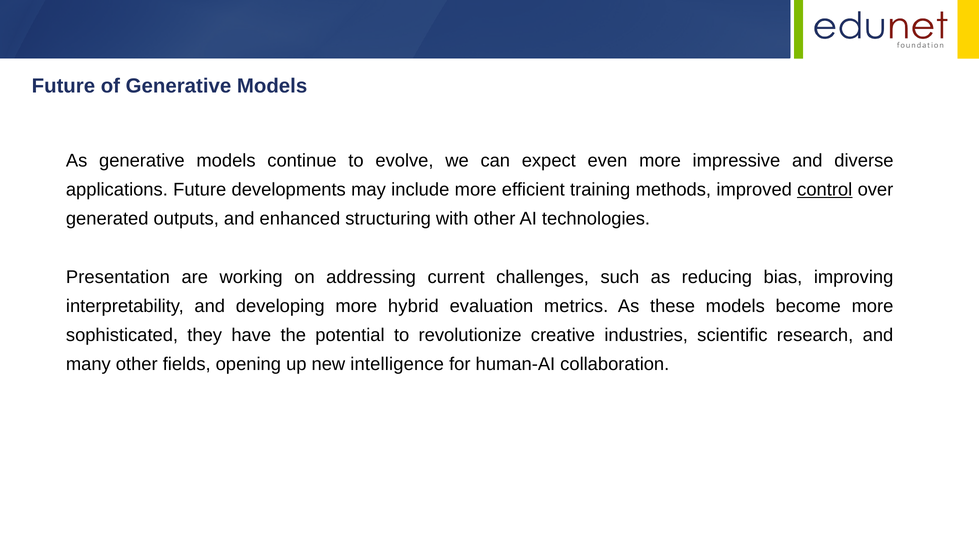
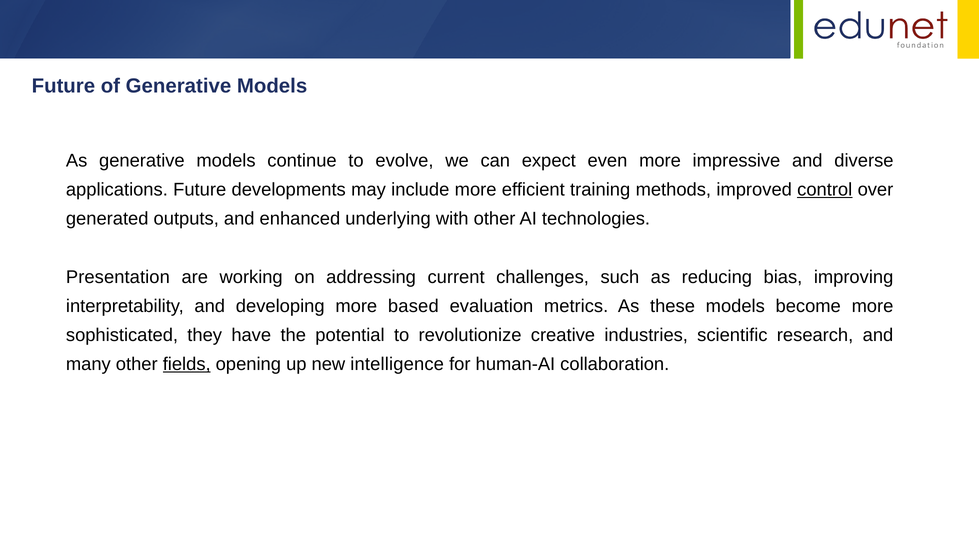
structuring: structuring -> underlying (388, 219)
hybrid: hybrid -> based (413, 306)
fields underline: none -> present (187, 364)
